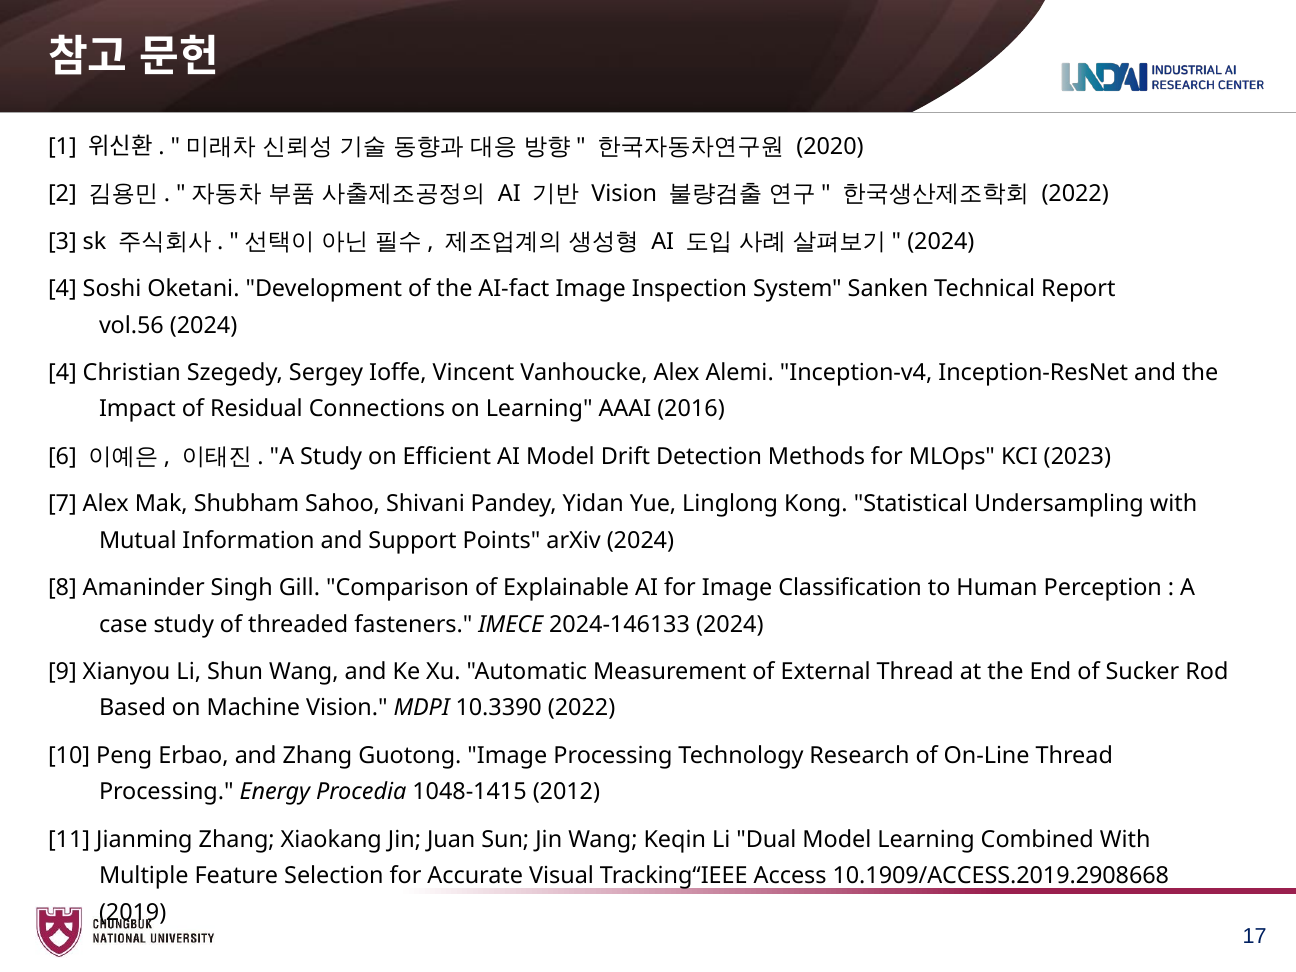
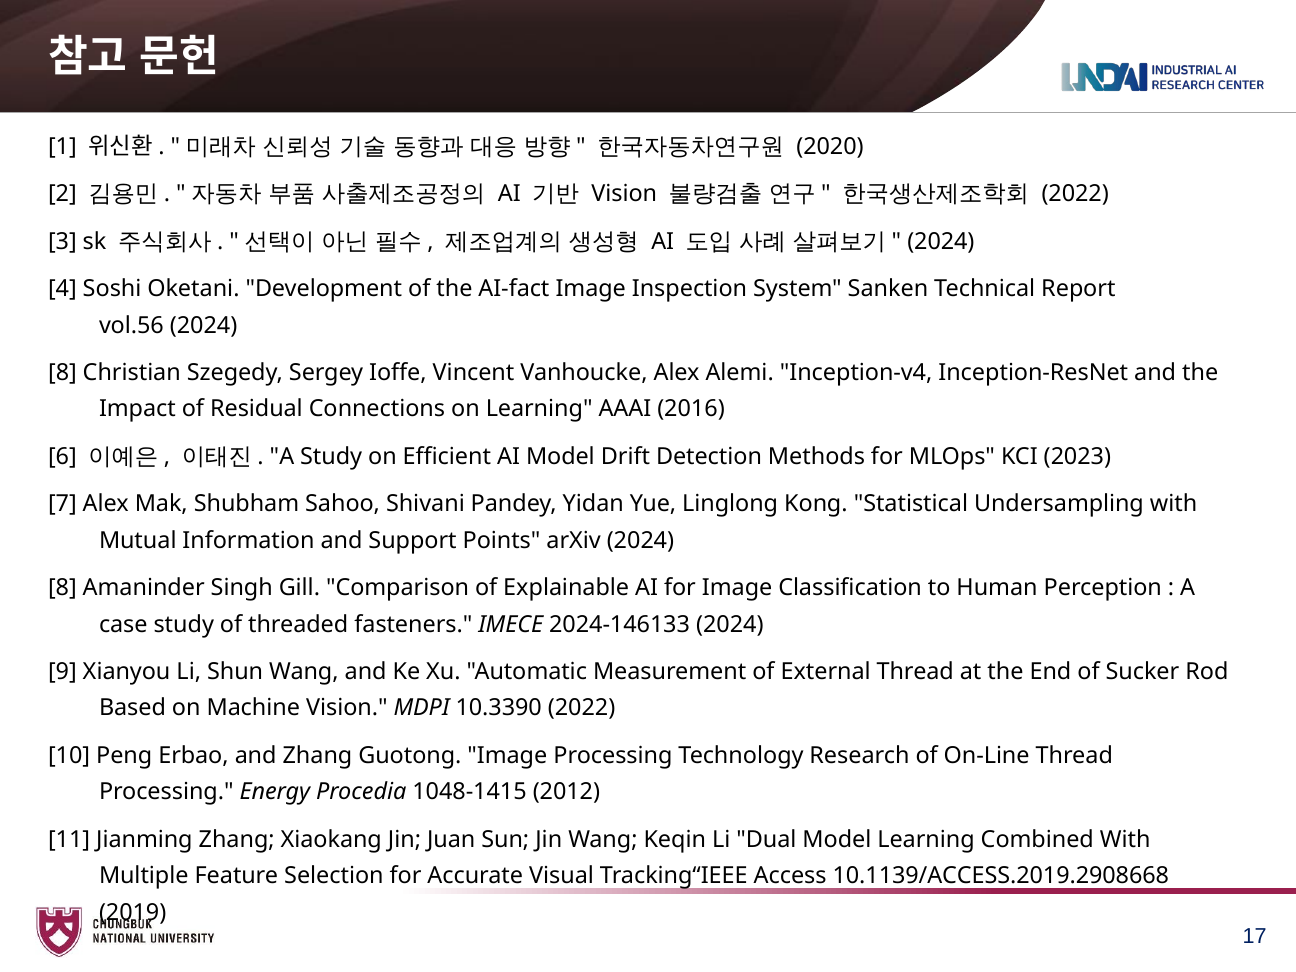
4: 4 -> 8 (63, 373)
10.1909/ACCESS.2019.2908668: 10.1909/ACCESS.2019.2908668 -> 10.1139/ACCESS.2019.2908668 (1001, 876)
